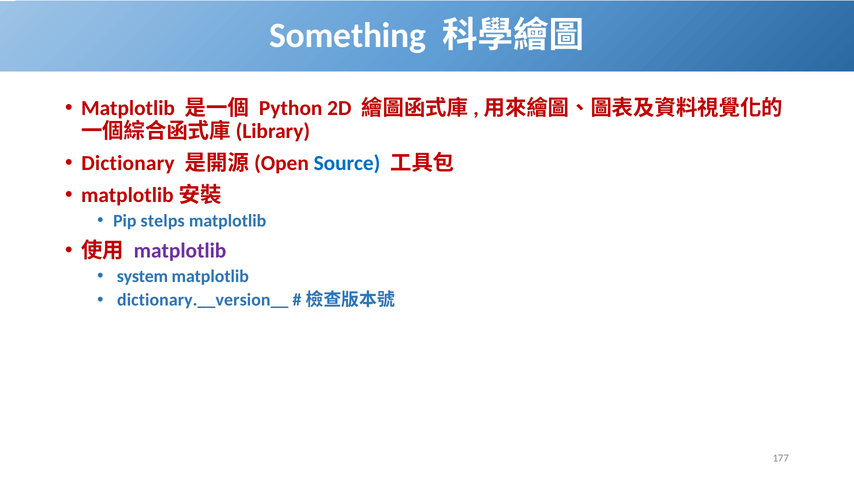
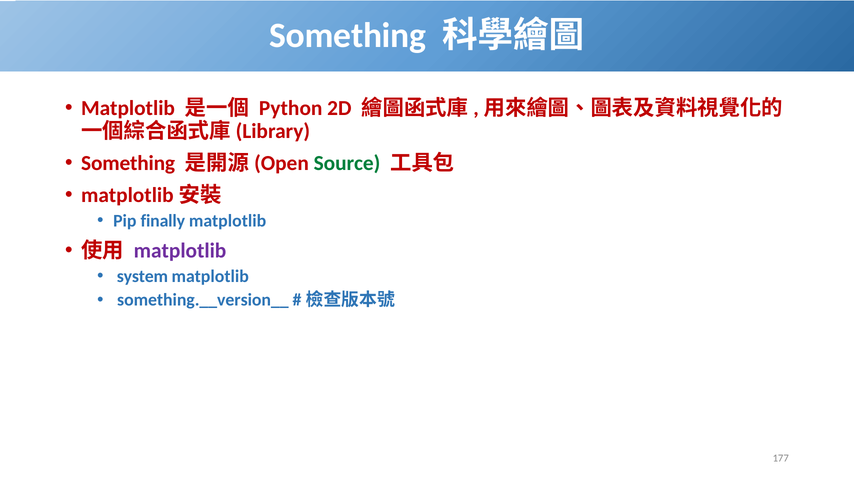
Dictionary: Dictionary -> Something (128, 163)
Source colour: blue -> green (347, 163)
stelps: stelps -> finally (163, 221)
dictionary.__version__: dictionary.__version__ -> something.__version__ (203, 300)
